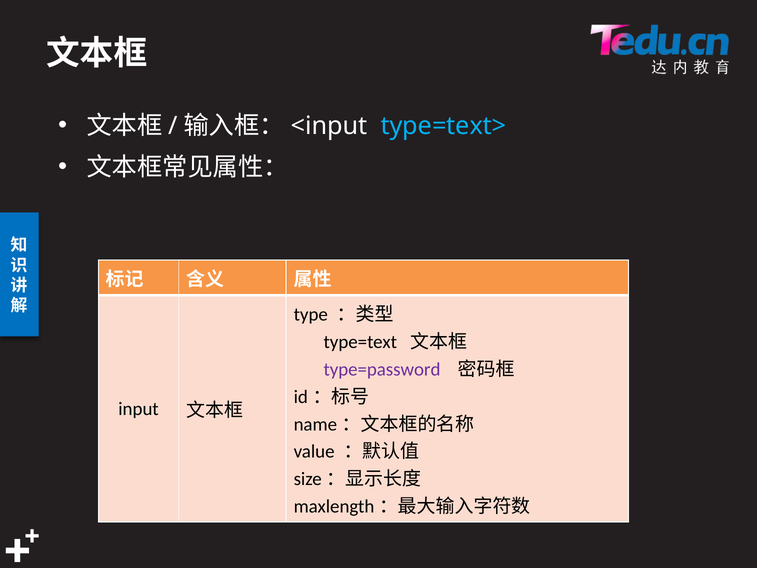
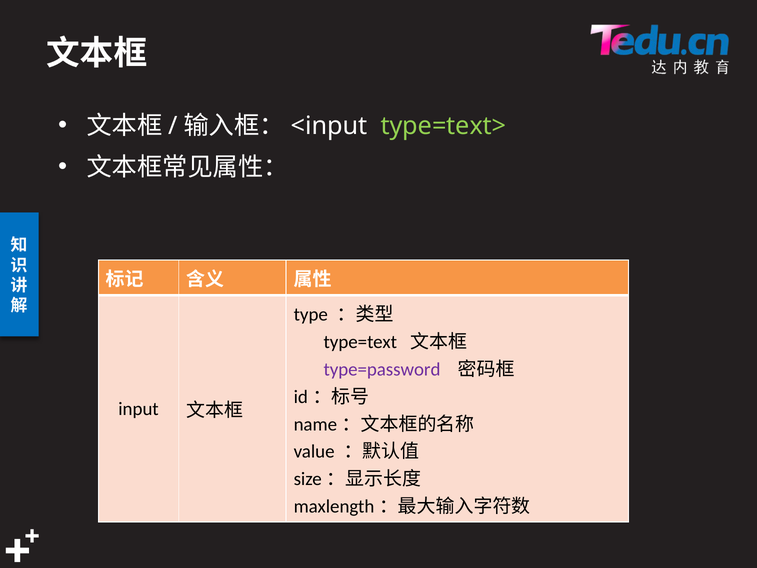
type=text> colour: light blue -> light green (443, 126)
